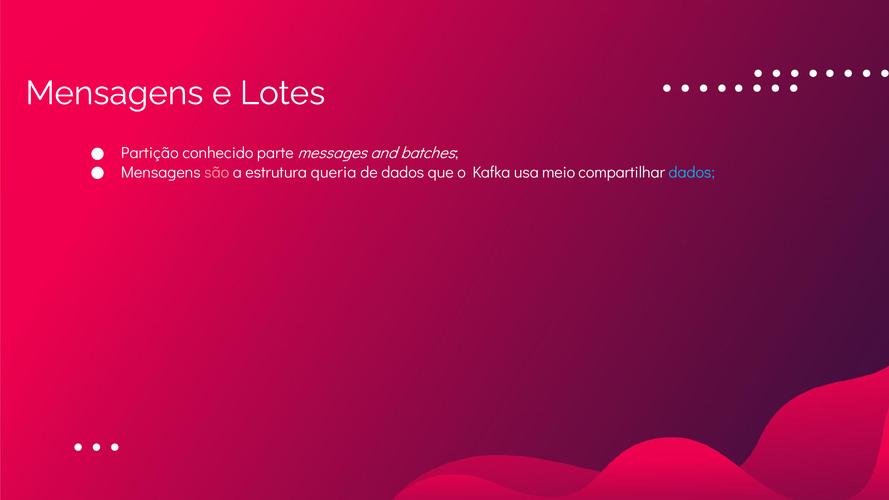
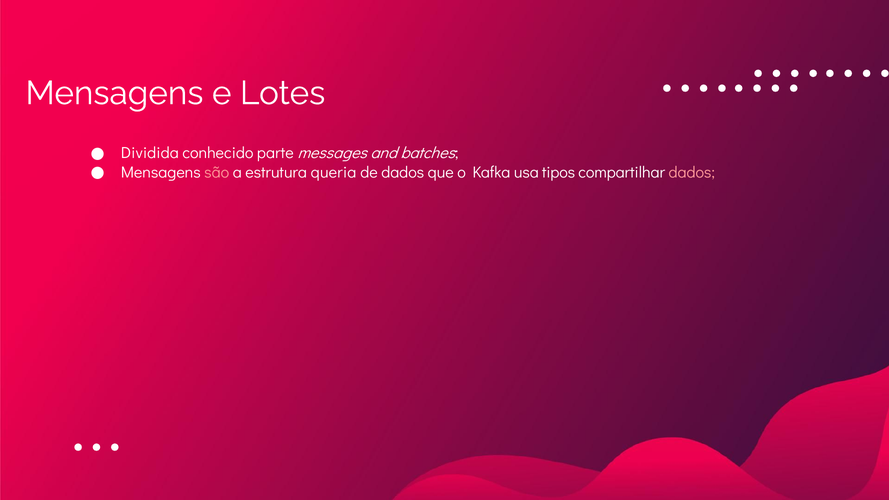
Partição: Partição -> Dividida (150, 153)
meio: meio -> tipos (559, 172)
dados colour: light blue -> pink (692, 172)
